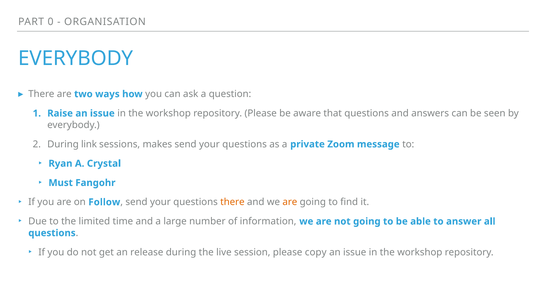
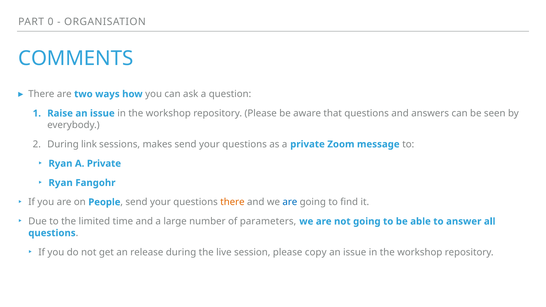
EVERYBODY: EVERYBODY -> COMMENTS (76, 58)
Ryan A Crystal: Crystal -> Private (104, 164)
Must: Must -> Ryan (61, 183)
Follow: Follow -> People (104, 202)
are colour: orange -> blue (290, 202)
information: information -> parameters (268, 221)
